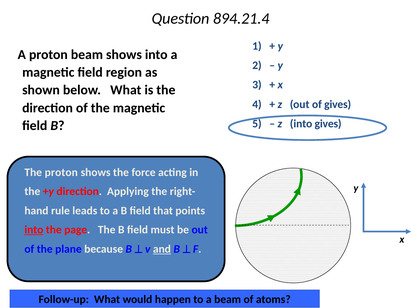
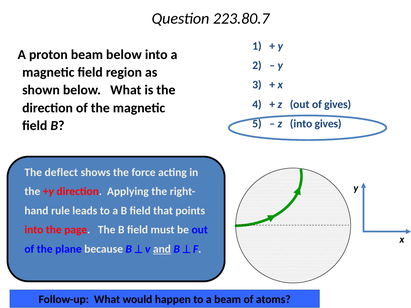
894.21.4: 894.21.4 -> 223.80.7 (241, 19)
beam shows: shows -> below (124, 55)
The proton: proton -> deflect (61, 173)
into underline: present -> none (34, 230)
